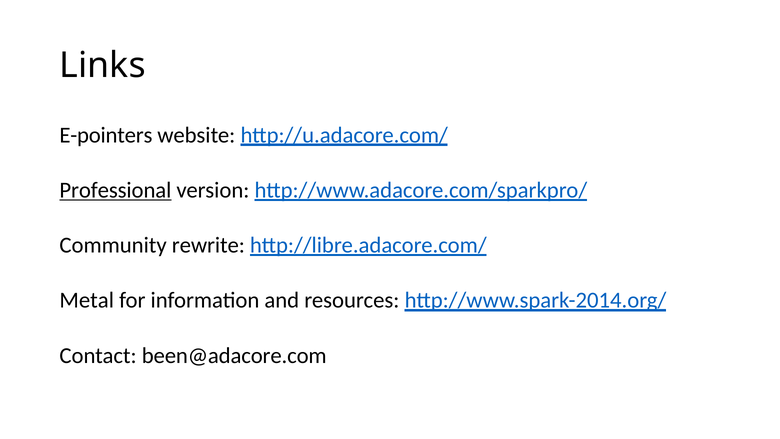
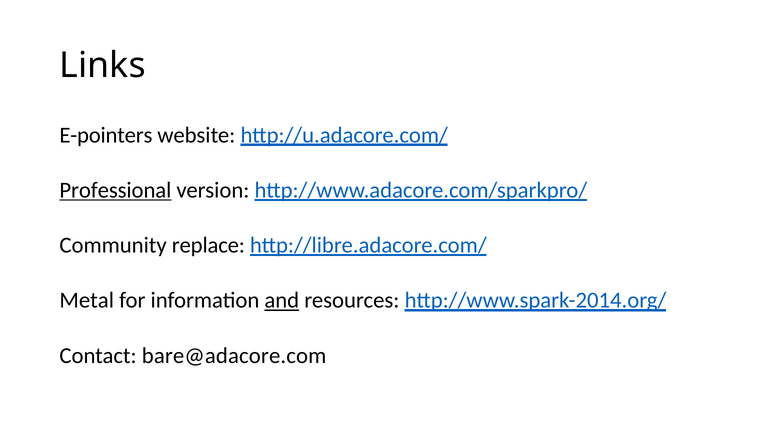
rewrite: rewrite -> replace (208, 245)
and underline: none -> present (282, 300)
been@adacore.com: been@adacore.com -> bare@adacore.com (234, 355)
